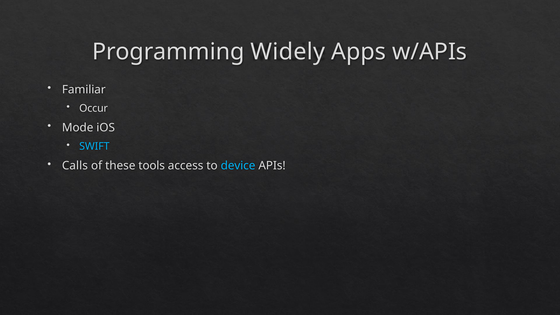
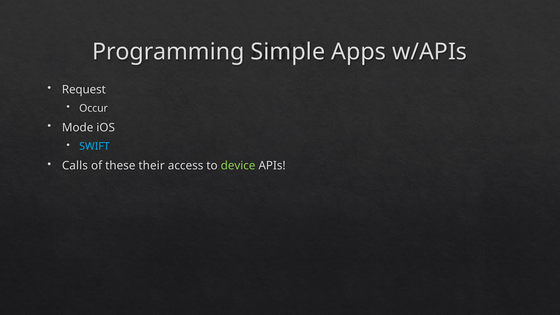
Widely: Widely -> Simple (288, 52)
Familiar: Familiar -> Request (84, 89)
tools: tools -> their (152, 166)
device colour: light blue -> light green (238, 166)
